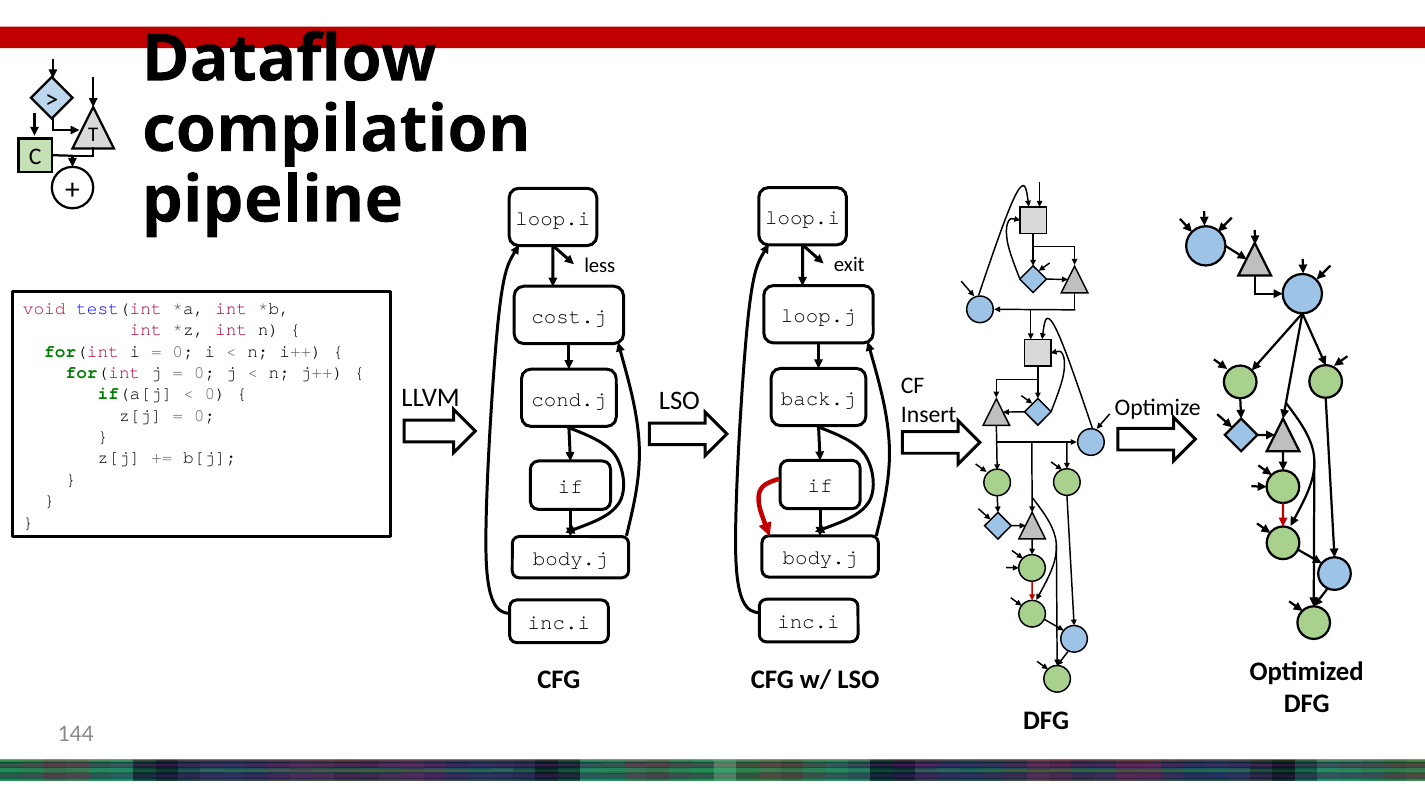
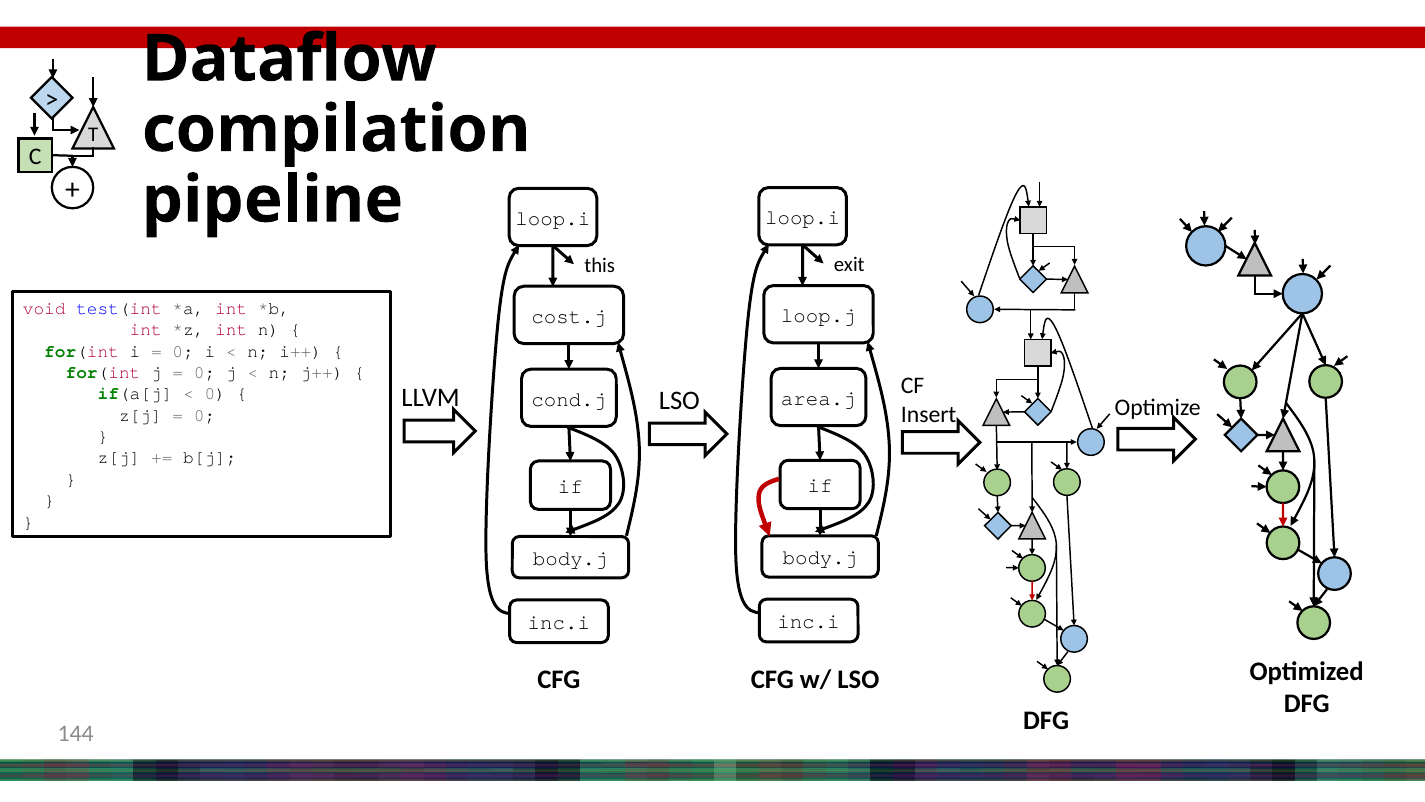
less: less -> this (600, 265)
back.j: back.j -> area.j (818, 398)
